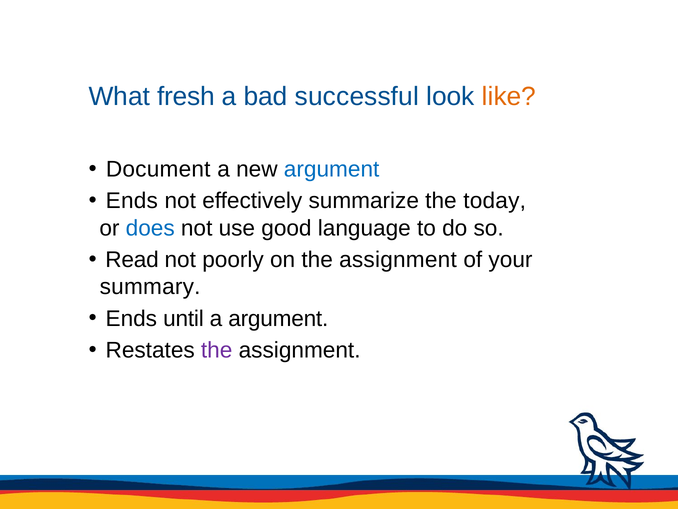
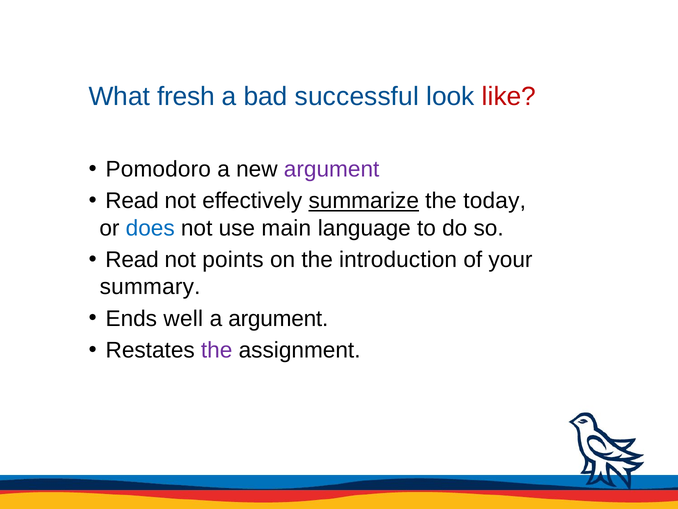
like colour: orange -> red (509, 97)
Document: Document -> Pomodoro (158, 169)
argument colour: blue -> purple (332, 169)
Ends: Ends -> Read (132, 201)
summarize underline: none -> present (364, 201)
good: good -> main (286, 228)
poorly: poorly -> points (233, 260)
on the assignment: assignment -> introduction (398, 260)
until: until -> well (183, 318)
